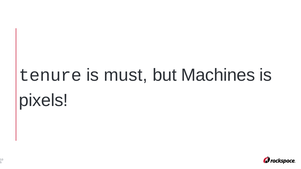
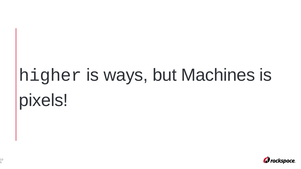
tenure: tenure -> higher (50, 75)
must: must -> ways (126, 75)
